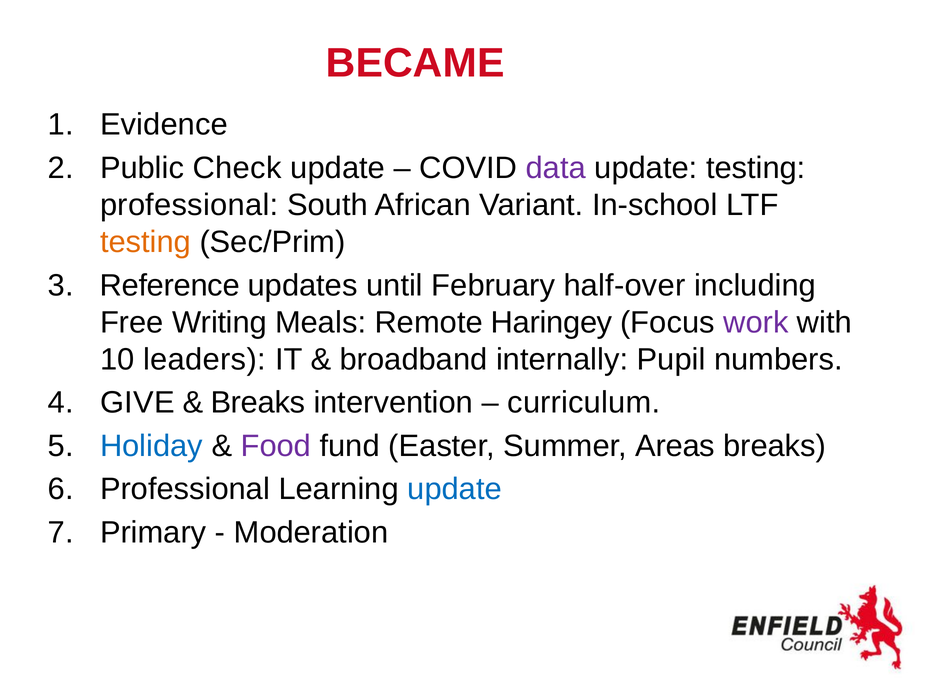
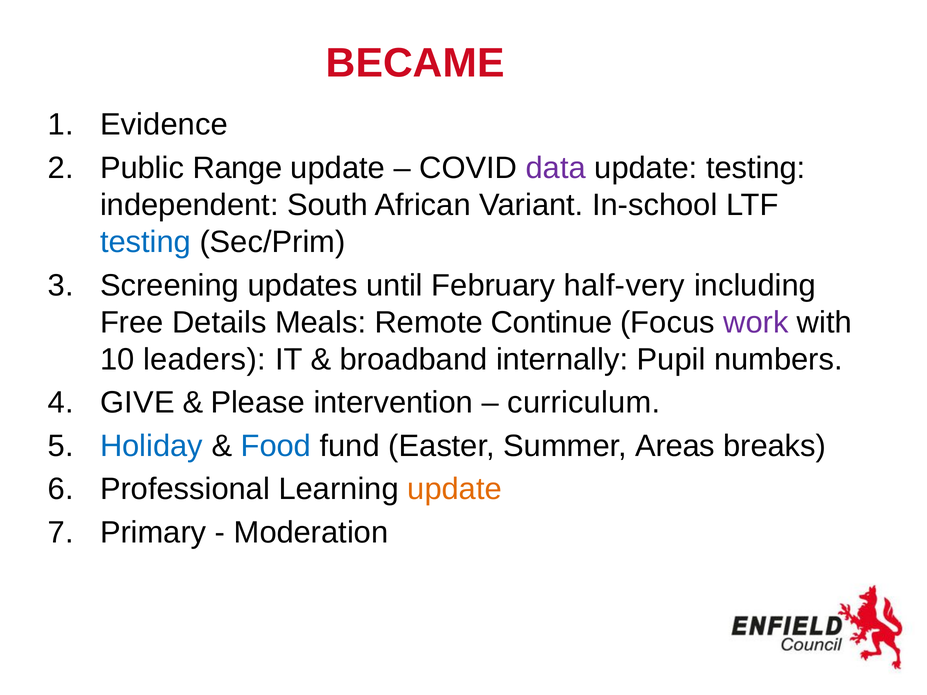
Check: Check -> Range (238, 168)
professional: professional -> independent (189, 205)
testing colour: orange -> blue (146, 242)
Reference: Reference -> Screening (170, 285)
half-over: half-over -> half-very (624, 285)
Writing: Writing -> Details (219, 322)
Haringey: Haringey -> Continue (552, 322)
Breaks: Breaks -> Please (258, 403)
Food colour: purple -> blue (276, 446)
update colour: blue -> orange (455, 489)
